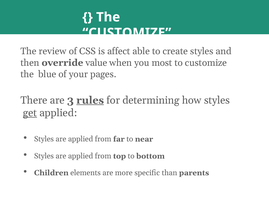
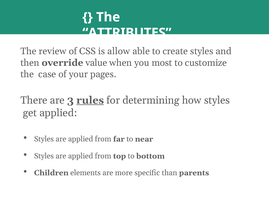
CUSTOMIZE: CUSTOMIZE -> ATTRIBUTES (127, 33)
affect: affect -> allow (119, 51)
blue: blue -> case (47, 74)
get underline: present -> none (30, 113)
